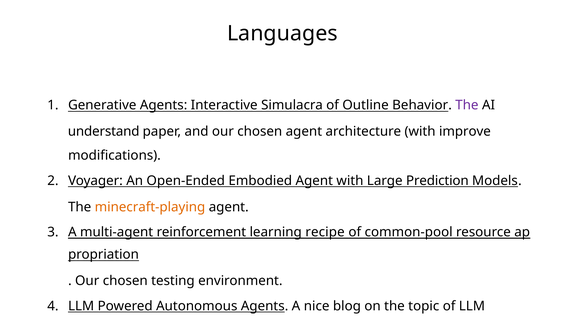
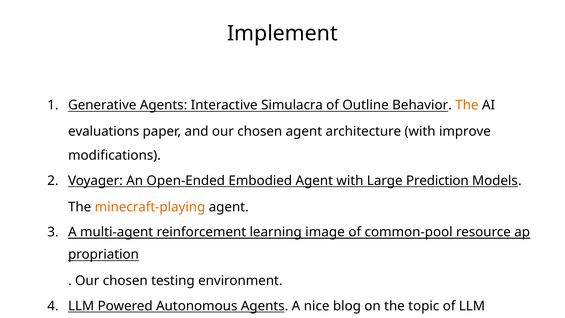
Languages: Languages -> Implement (282, 33)
The colour: purple -> orange (467, 105)
understand: understand -> evaluations (104, 131)
recipe: recipe -> image (325, 232)
